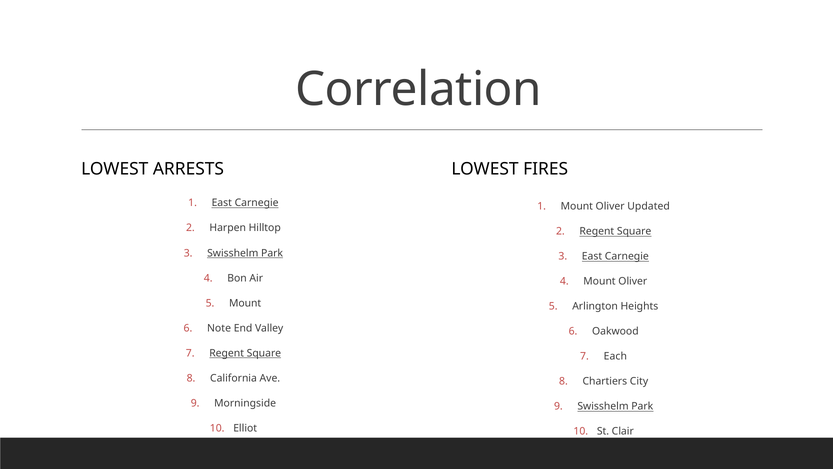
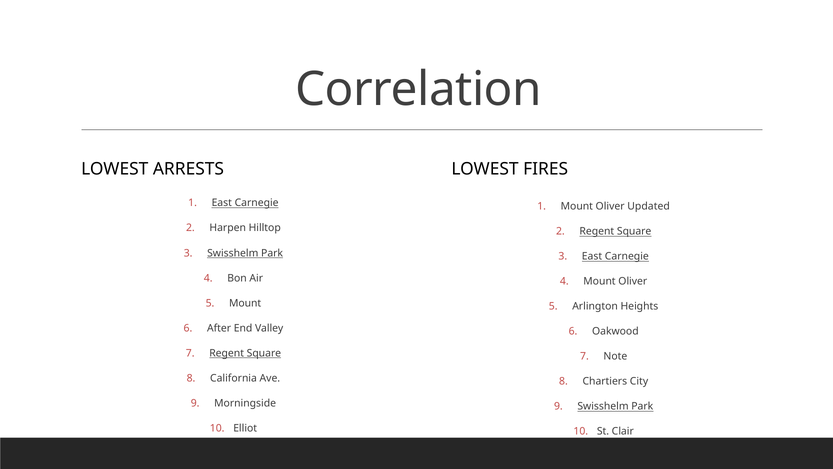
Note: Note -> After (219, 328)
Each: Each -> Note (615, 356)
